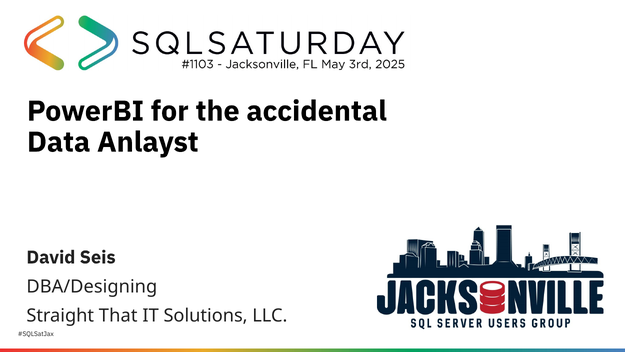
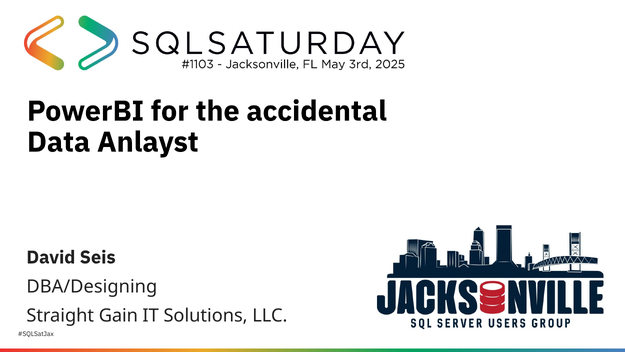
That: That -> Gain (118, 316)
